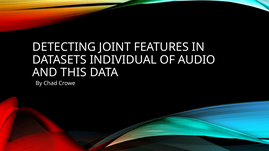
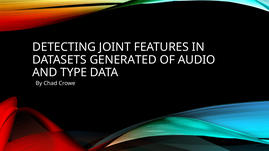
INDIVIDUAL: INDIVIDUAL -> GENERATED (123, 60)
THIS: THIS -> TYPE (74, 73)
